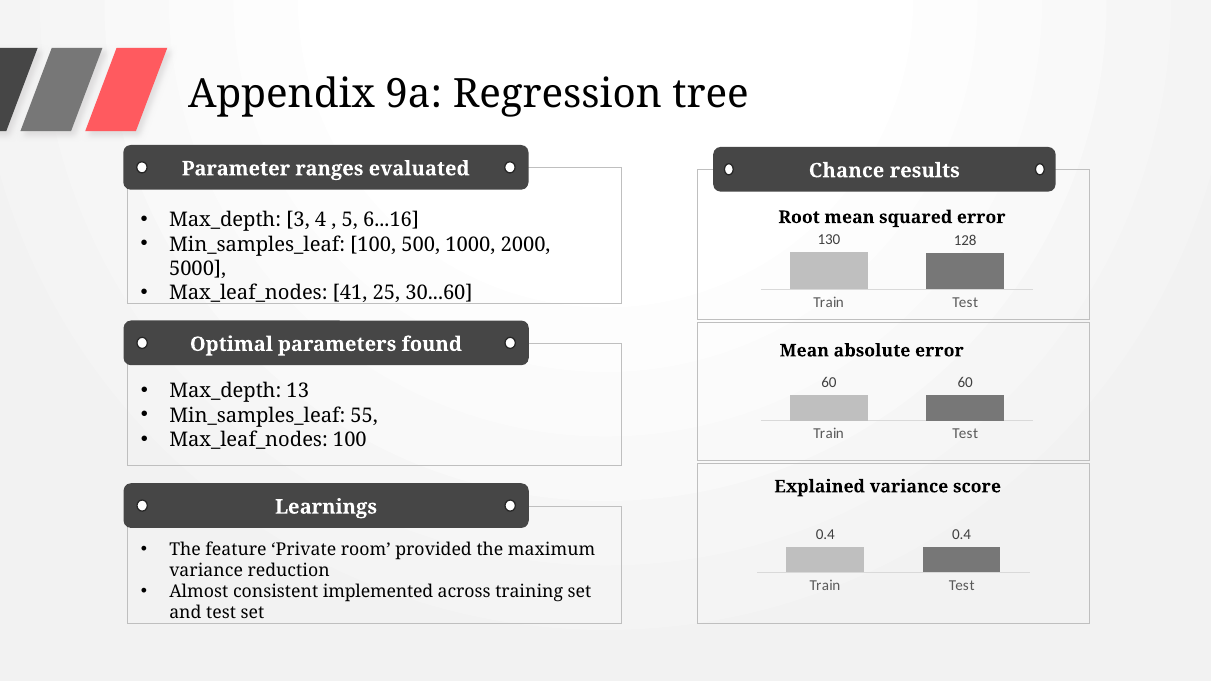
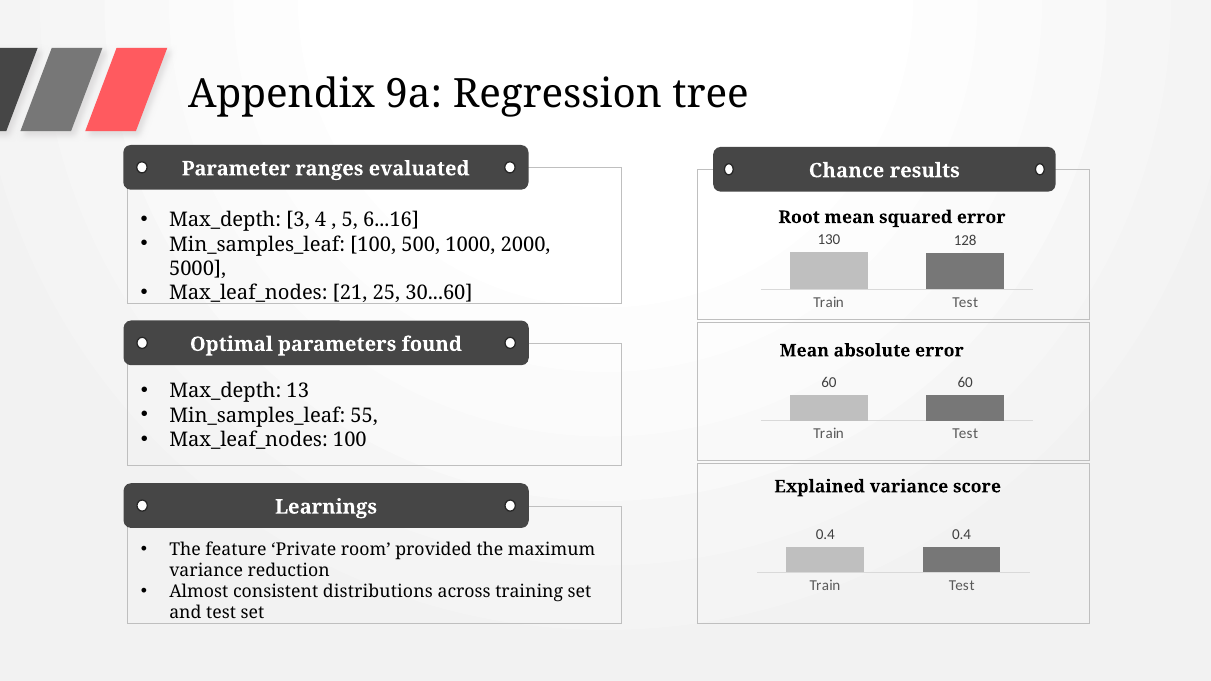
41: 41 -> 21 (350, 293)
implemented: implemented -> distributions (378, 592)
